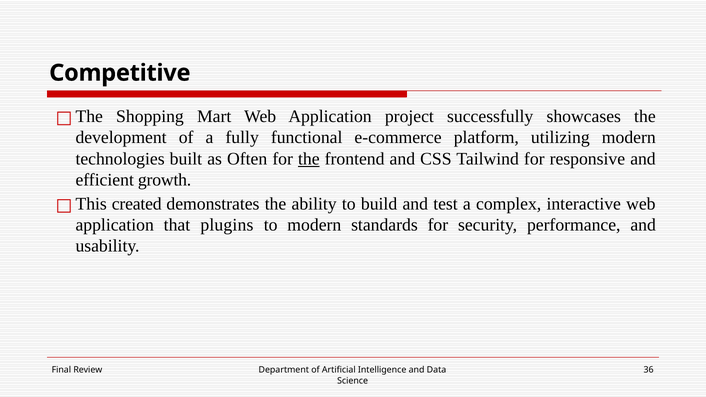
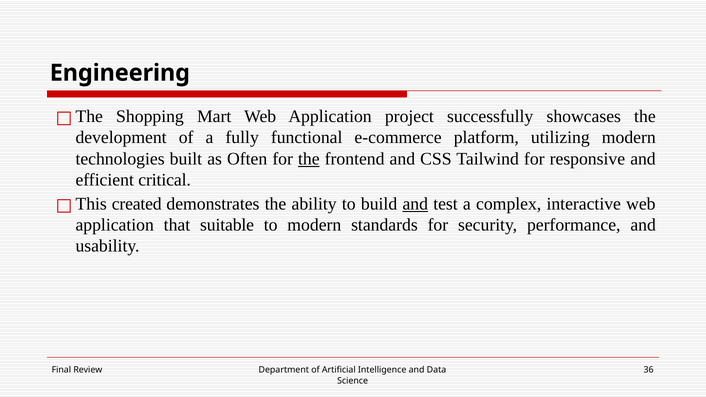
Competitive: Competitive -> Engineering (120, 73)
growth: growth -> critical (165, 180)
and underline: none -> present (415, 204)
plugins: plugins -> suitable (227, 225)
